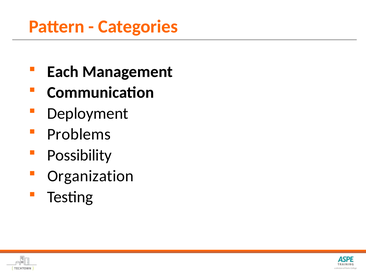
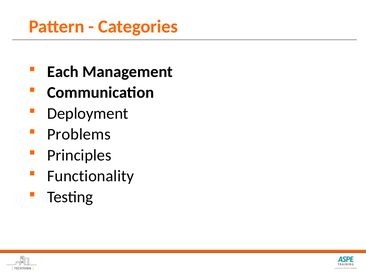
Possibility: Possibility -> Principles (79, 155)
Organization: Organization -> Functionality (91, 176)
